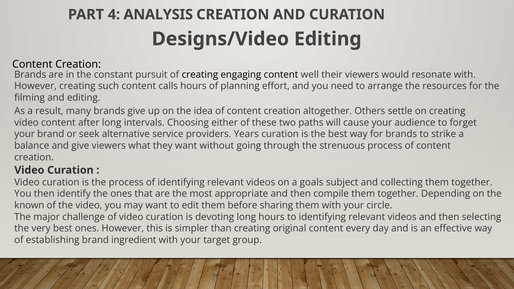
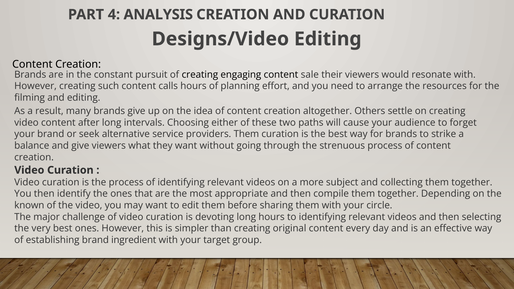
well: well -> sale (310, 75)
providers Years: Years -> Them (246, 134)
goals: goals -> more (312, 182)
